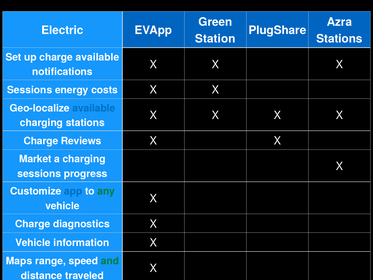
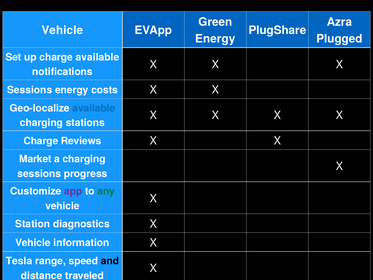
Electric: Electric -> Vehicle (62, 30)
Station: Station -> Energy (215, 39)
Stations: Stations -> Plugged (339, 39)
app colour: blue -> purple (73, 191)
Charge: Charge -> Station (33, 224)
Maps: Maps -> Tesla (19, 261)
and colour: green -> black (110, 261)
